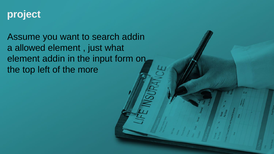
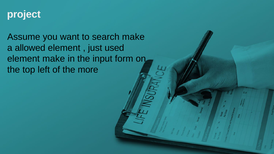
search addin: addin -> make (133, 37)
what: what -> used (114, 48)
element addin: addin -> make (54, 59)
